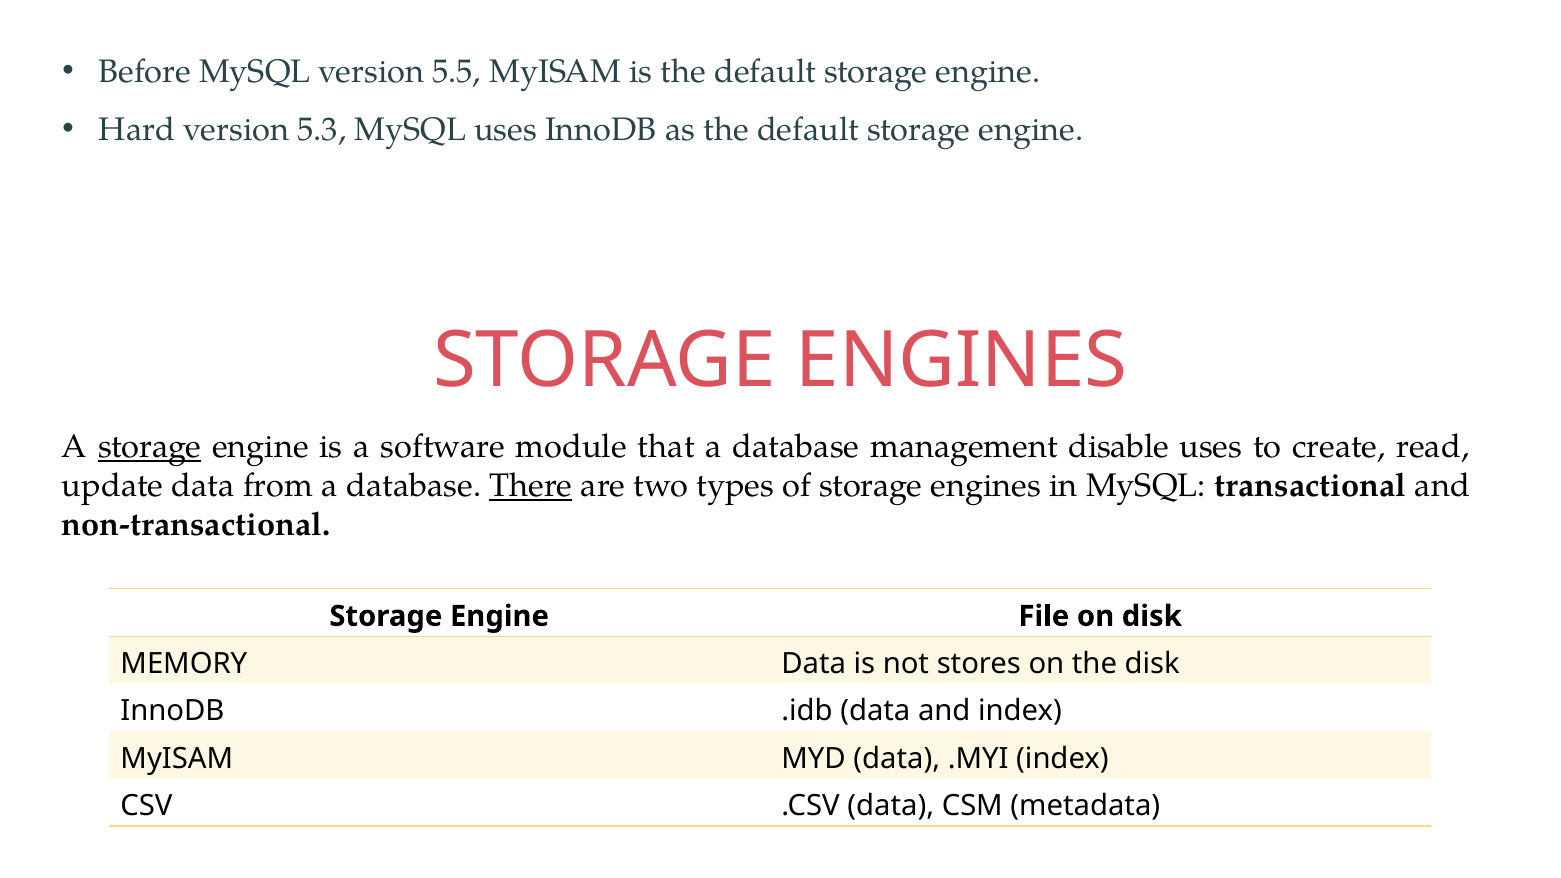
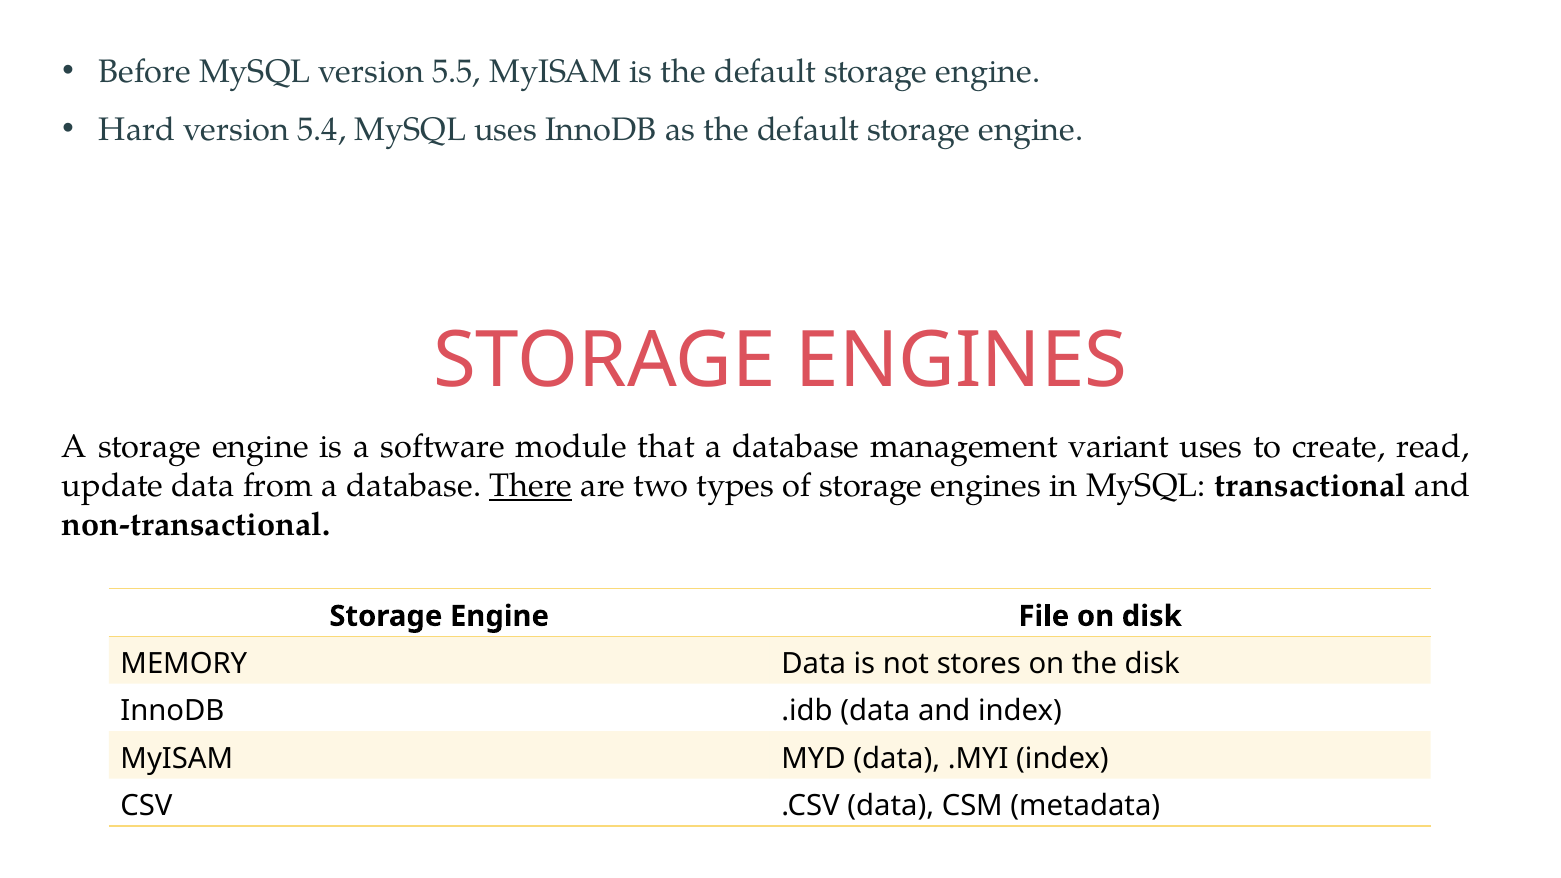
5.3: 5.3 -> 5.4 (322, 130)
storage underline: present -> none (150, 447)
disable: disable -> variant (1119, 447)
